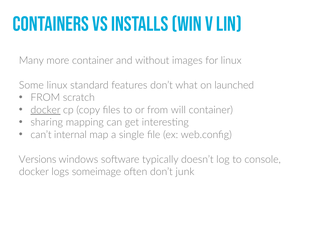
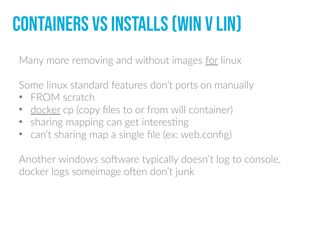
more container: container -> removing (93, 61)
for underline: none -> present (212, 61)
what: what -> ports (187, 85)
launched: launched -> manually (234, 85)
can’t internal: internal -> sharing (70, 135)
Versions: Versions -> Another (37, 160)
